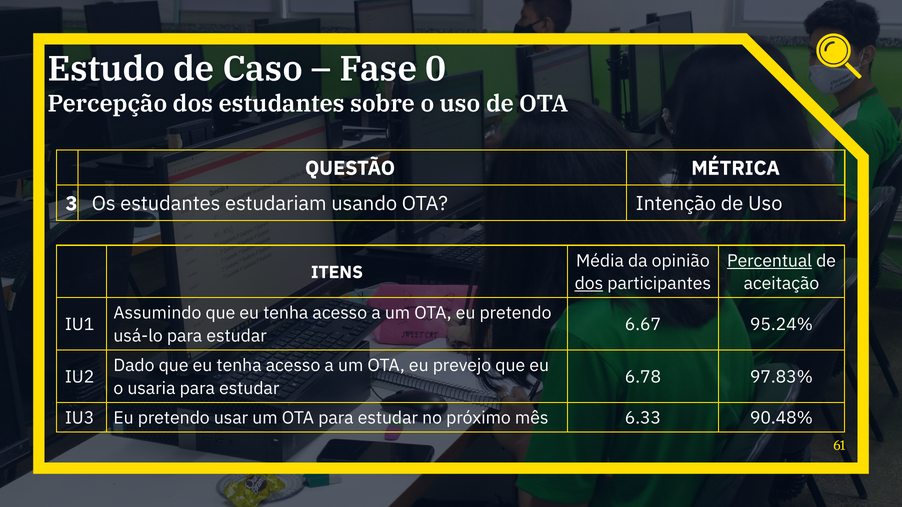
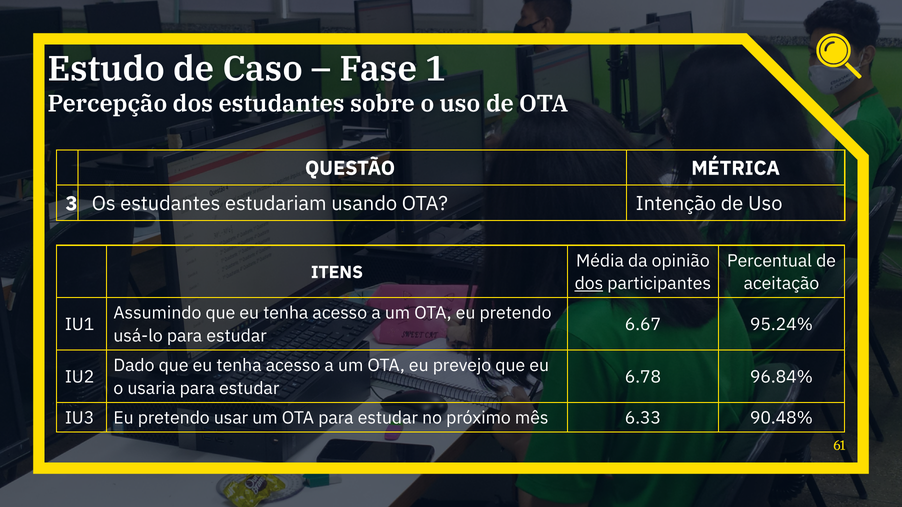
0: 0 -> 1 (436, 69)
Percentual underline: present -> none (770, 261)
97.83%: 97.83% -> 96.84% (781, 377)
